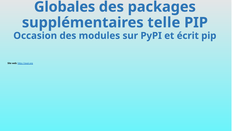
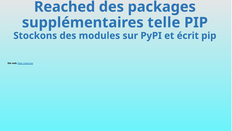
Globales: Globales -> Reached (65, 7)
Occasion: Occasion -> Stockons (35, 36)
